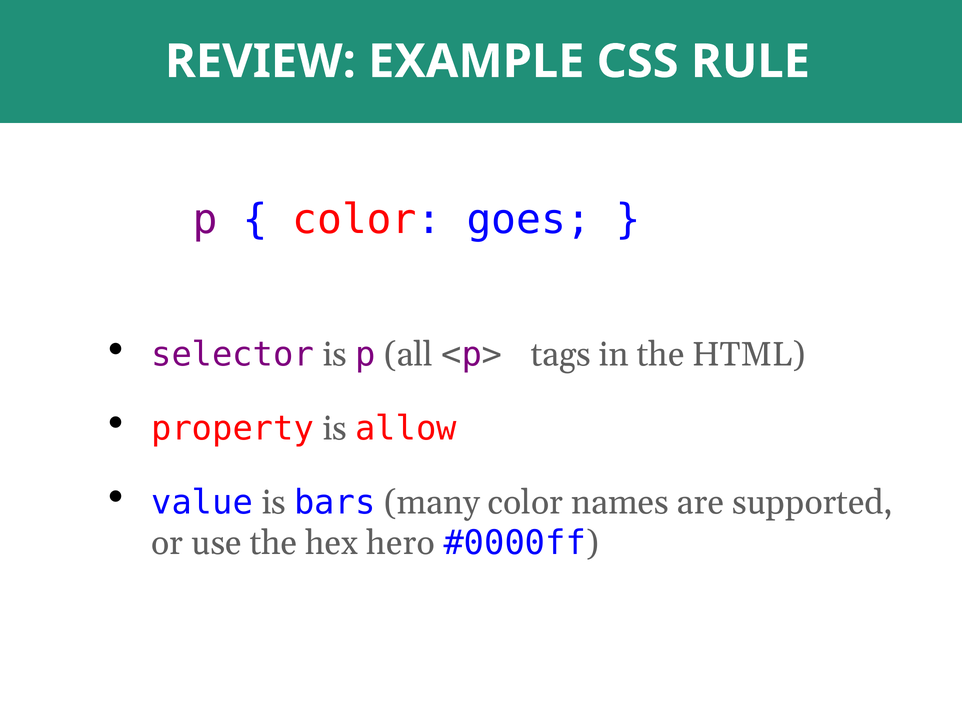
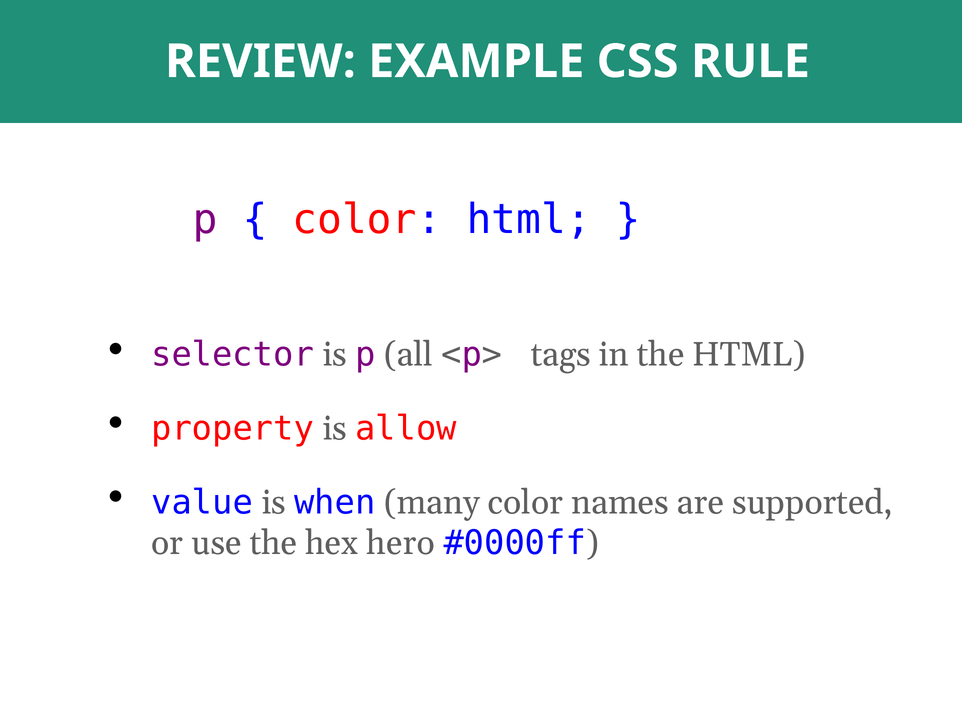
color goes: goes -> html (529, 219)
bars: bars -> when (335, 502)
